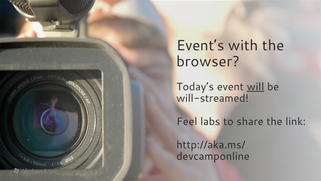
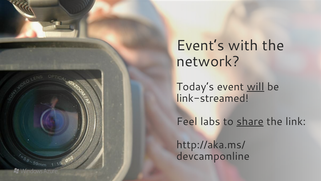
browser: browser -> network (208, 61)
will-streamed: will-streamed -> link-streamed (213, 98)
share underline: none -> present (250, 121)
